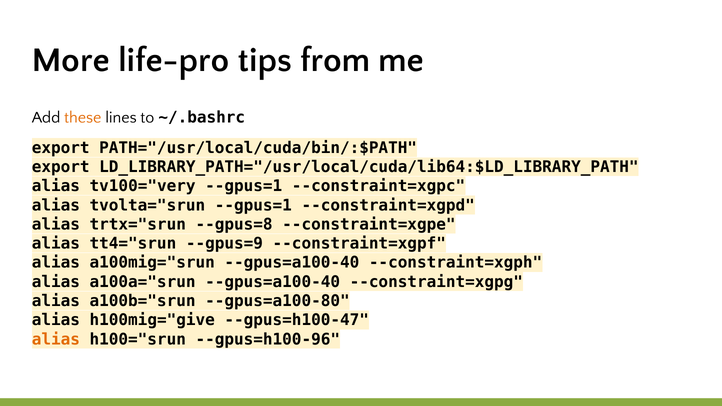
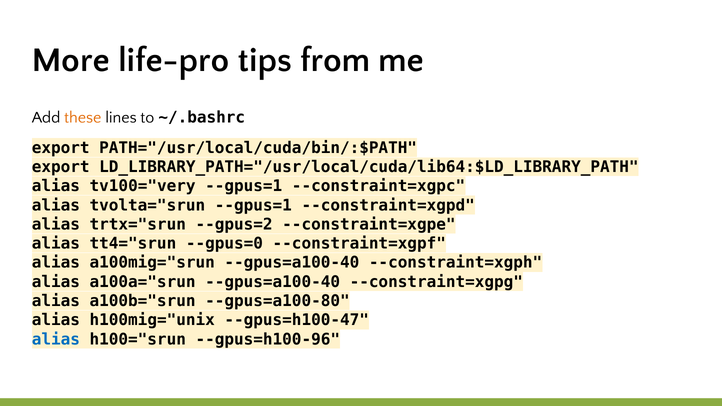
--gpus=8: --gpus=8 -> --gpus=2 (234, 224)
--gpus=9: --gpus=9 -> --gpus=0 (224, 244)
h100mig="give: h100mig="give -> h100mig="unix (152, 320)
alias colour: orange -> blue (56, 339)
